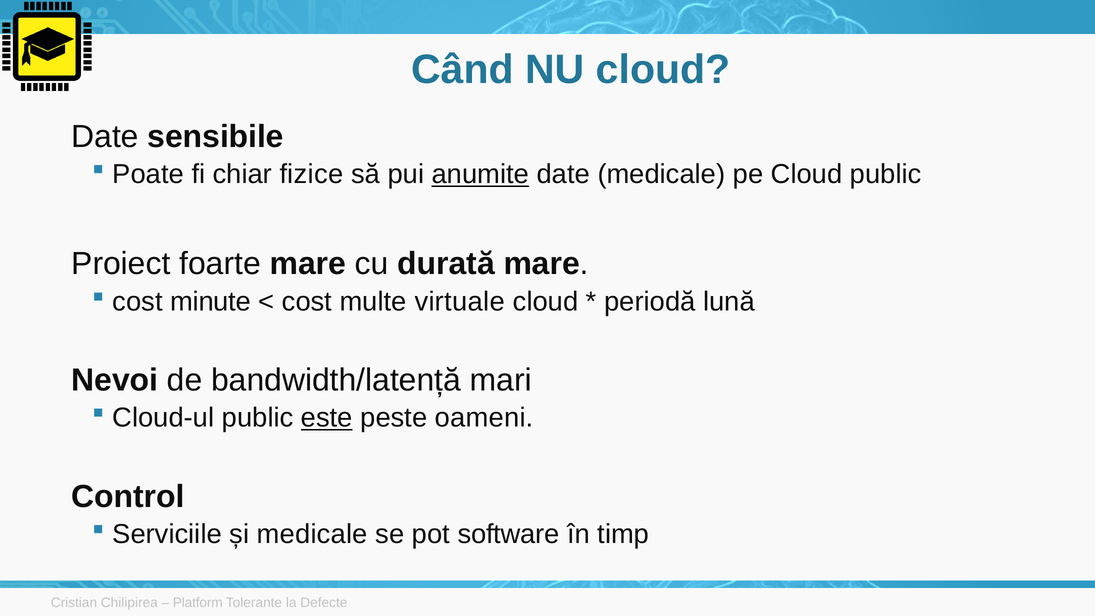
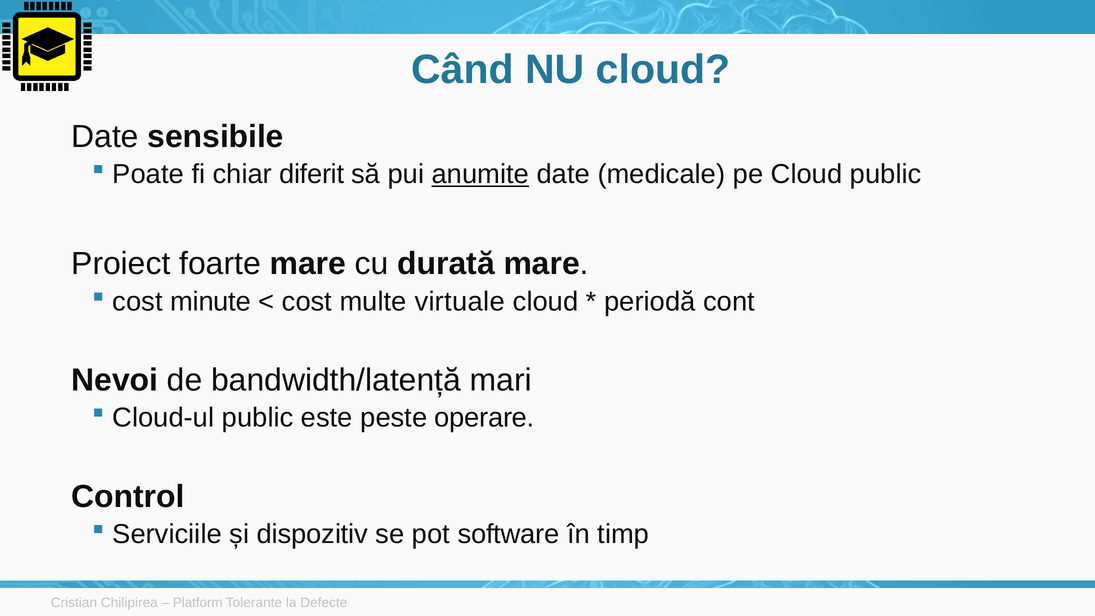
fizice: fizice -> diferit (312, 174)
lună: lună -> cont (729, 301)
este underline: present -> none (327, 418)
oameni: oameni -> operare (484, 418)
și medicale: medicale -> dispozitiv (312, 534)
